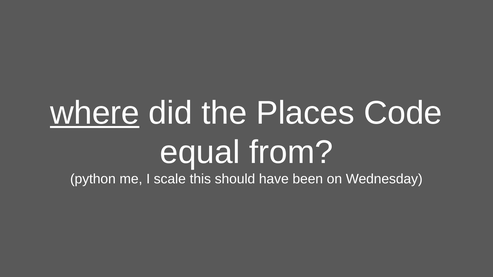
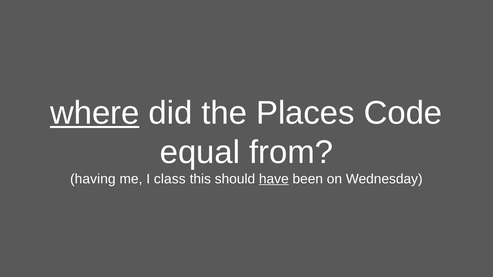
python: python -> having (93, 179)
scale: scale -> class (170, 179)
have underline: none -> present (274, 179)
